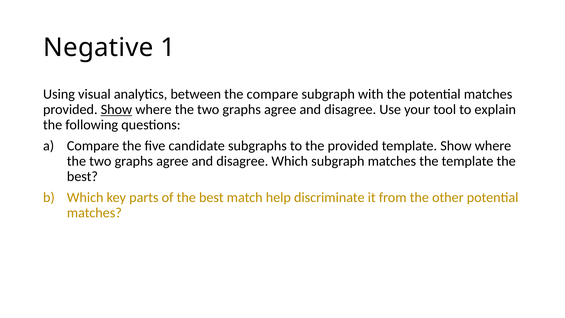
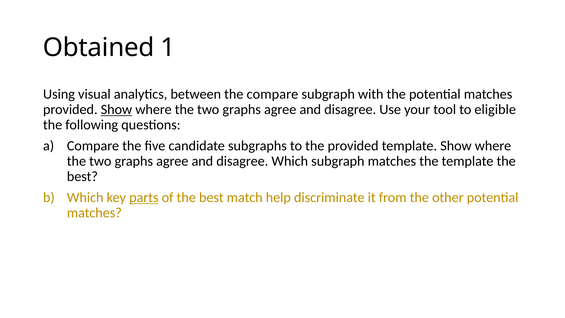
Negative: Negative -> Obtained (99, 47)
explain: explain -> eligible (495, 110)
parts underline: none -> present (144, 198)
